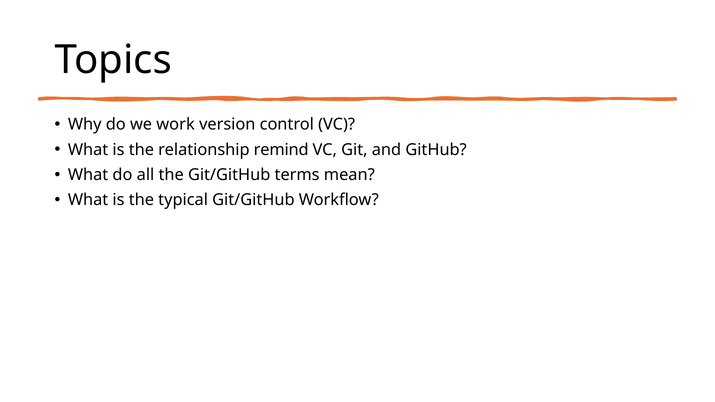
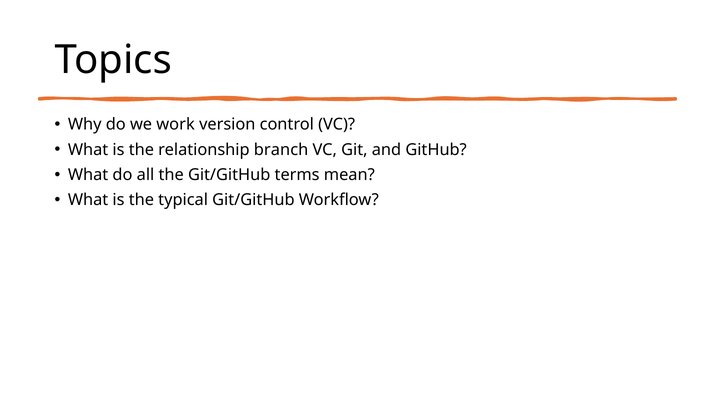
remind: remind -> branch (281, 150)
